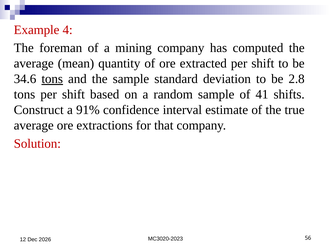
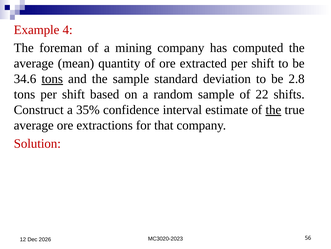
41: 41 -> 22 (262, 94)
91%: 91% -> 35% (88, 110)
the underline: none -> present (273, 110)
